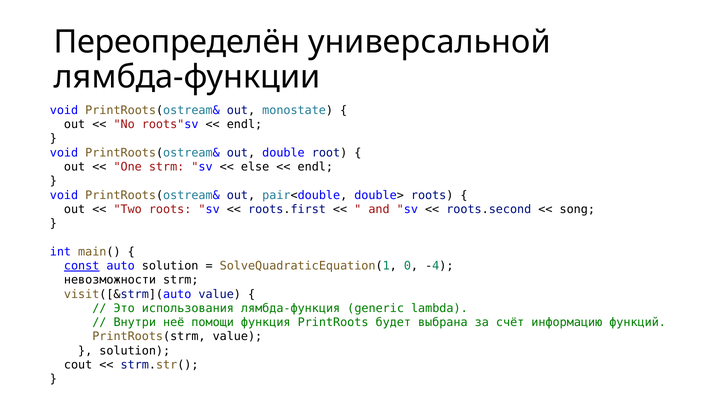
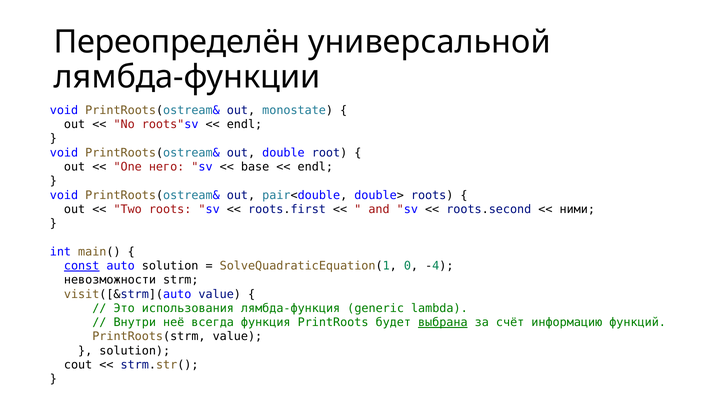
One strm: strm -> него (167, 167)
else: else -> base (255, 167)
song: song -> ними (577, 209)
помощи: помощи -> всегда (213, 323)
выбрана underline: none -> present (443, 323)
